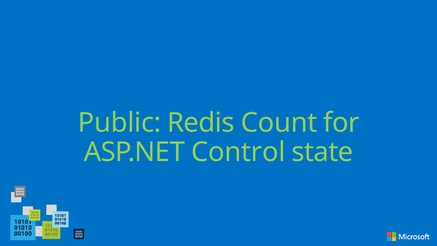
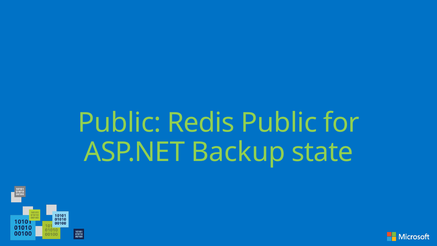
Redis Count: Count -> Public (279, 123)
Control: Control -> Backup (238, 152)
